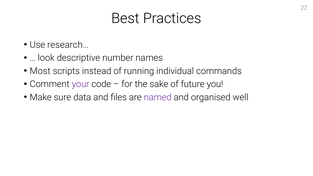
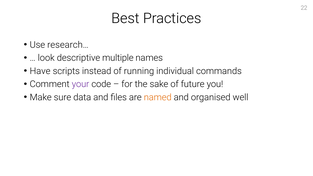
number: number -> multiple (118, 58)
Most: Most -> Have (40, 71)
named colour: purple -> orange (158, 97)
